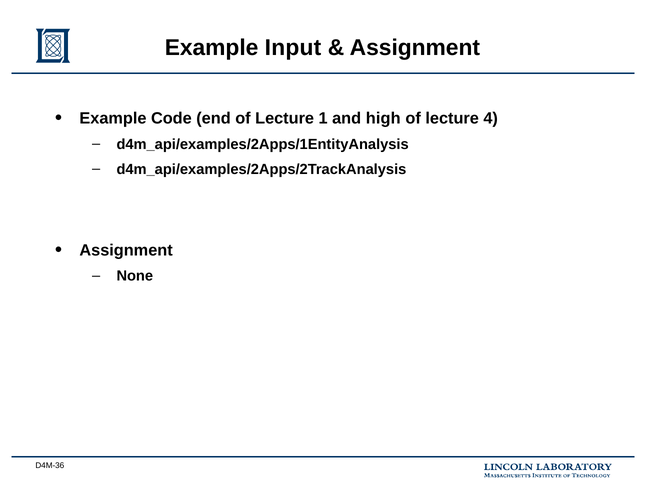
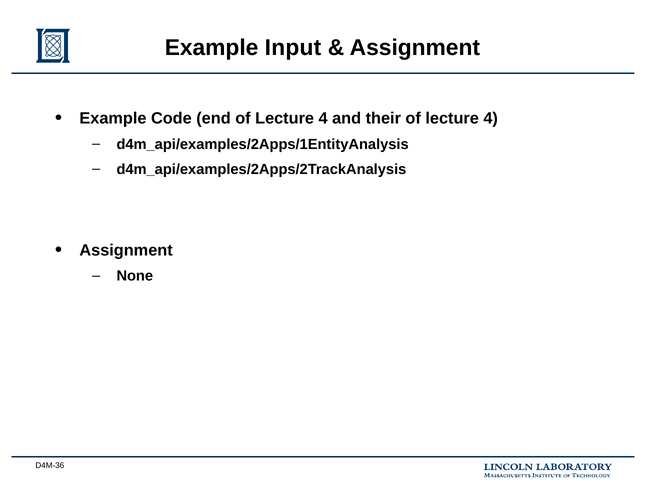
end of Lecture 1: 1 -> 4 (323, 118)
high: high -> their (383, 118)
